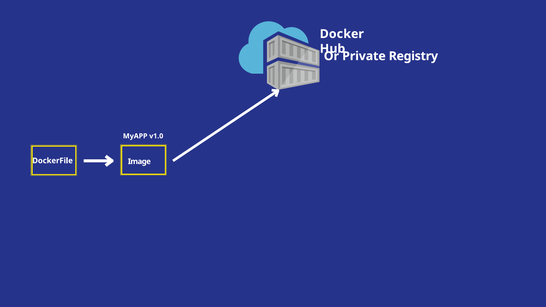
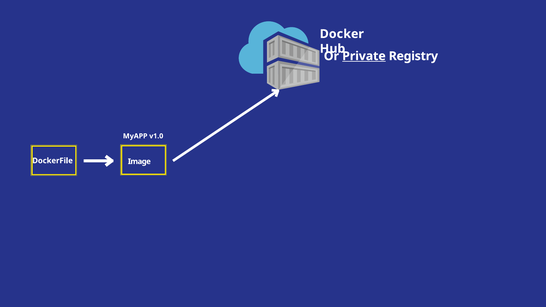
Private underline: none -> present (364, 56)
